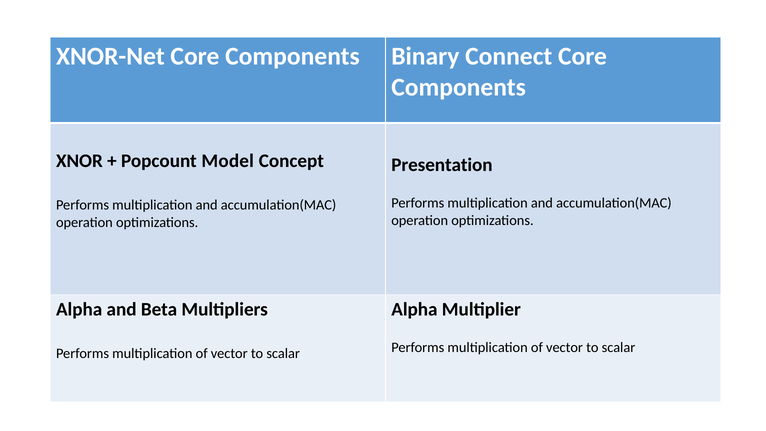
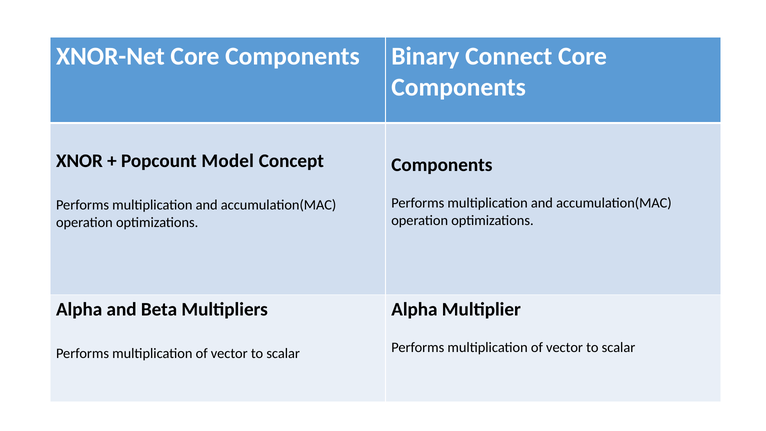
Presentation: Presentation -> Components (442, 165)
